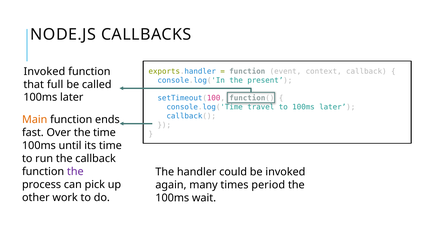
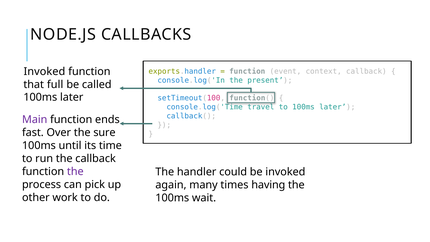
Main colour: orange -> purple (35, 120)
the time: time -> sure (104, 132)
period: period -> having (268, 185)
